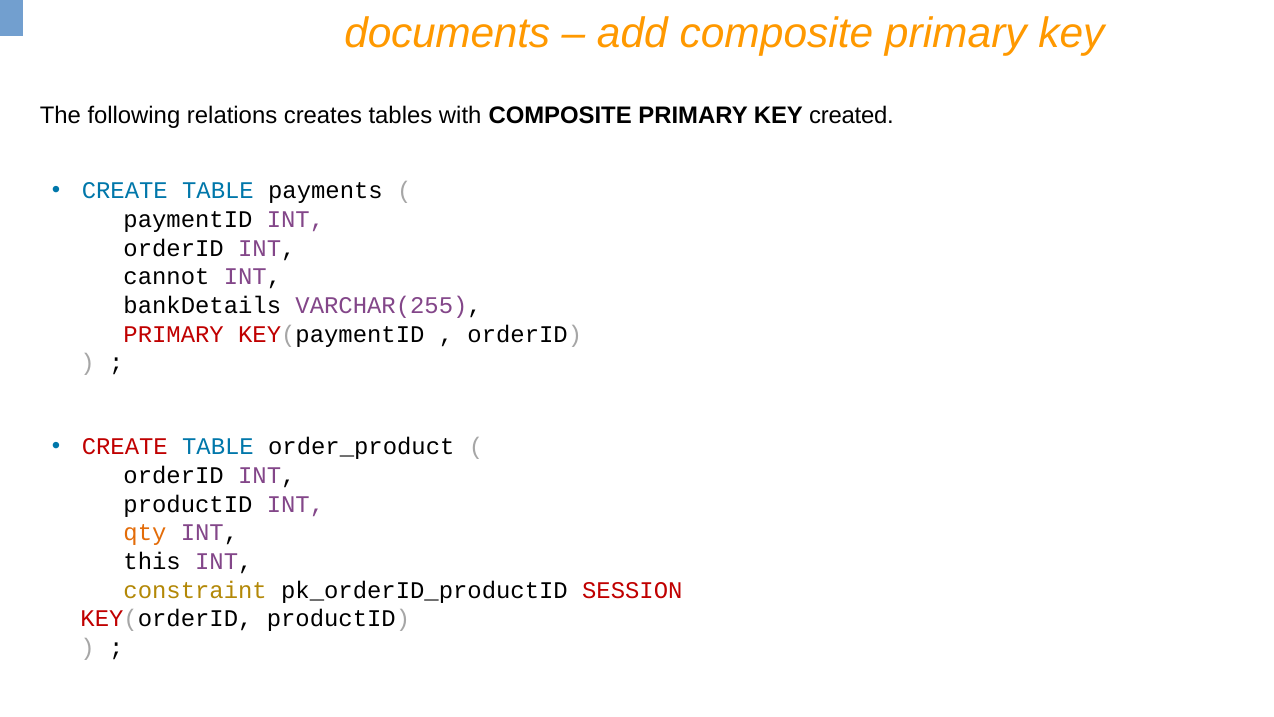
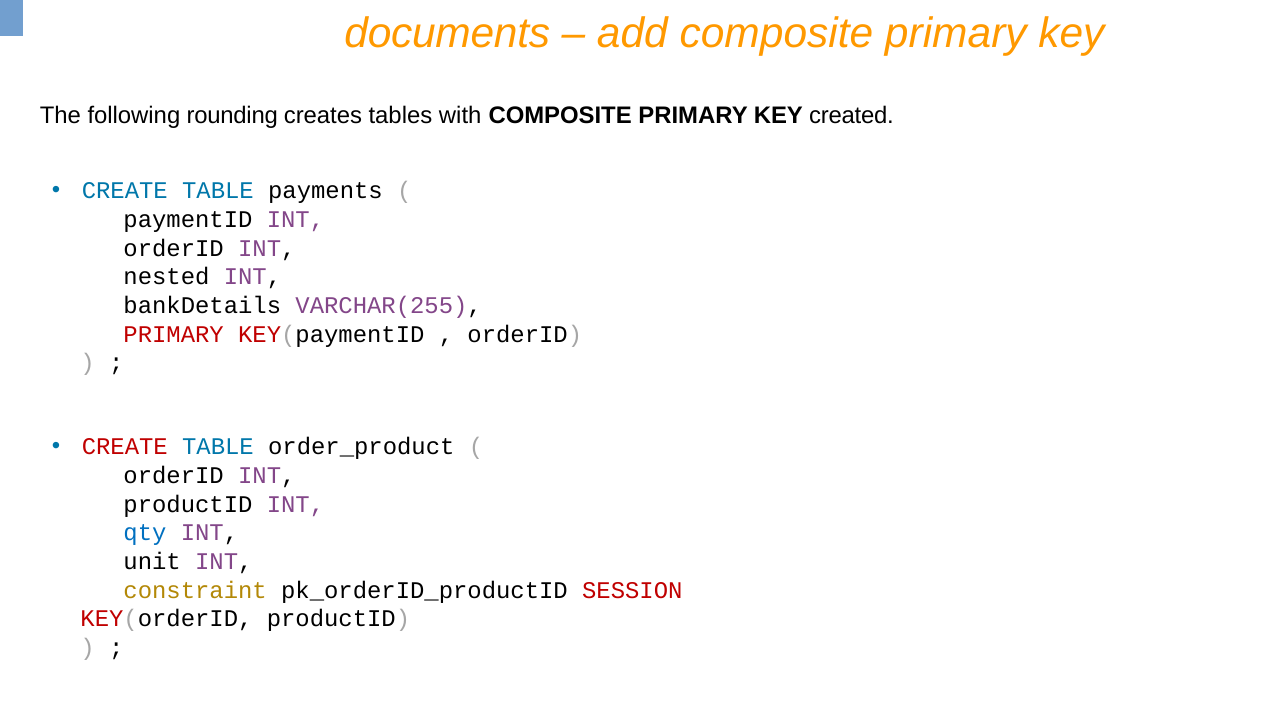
relations: relations -> rounding (232, 116)
cannot: cannot -> nested (166, 277)
qty colour: orange -> blue (145, 533)
this: this -> unit (152, 561)
